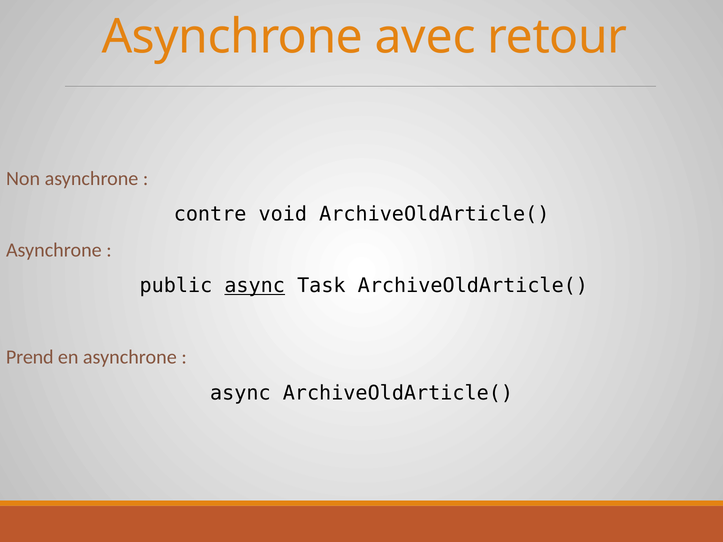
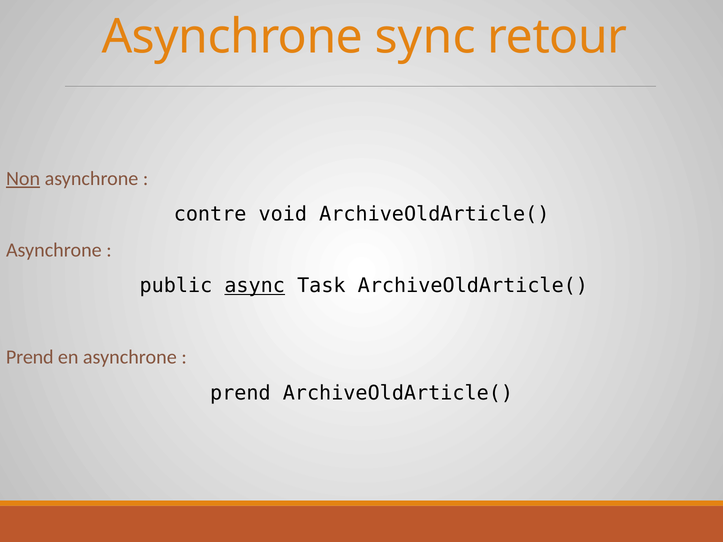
avec: avec -> sync (425, 37)
Non underline: none -> present (23, 179)
async: async -> prend (240, 393)
